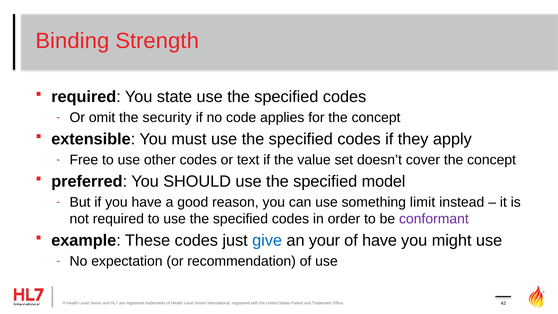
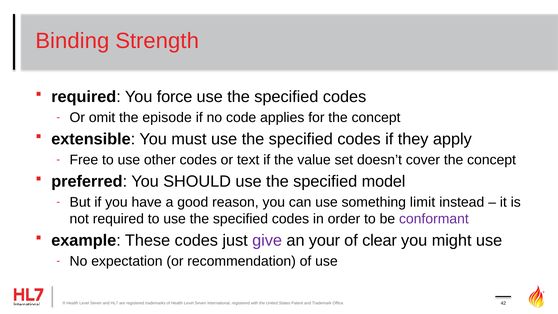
state: state -> force (175, 97)
security: security -> episode (167, 117)
give colour: blue -> purple (267, 240)
of have: have -> clear (380, 240)
